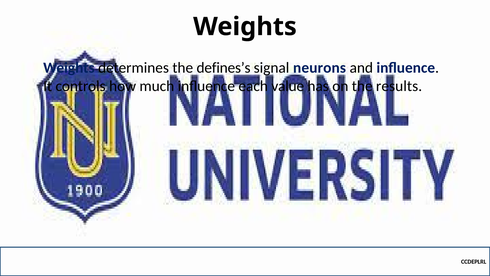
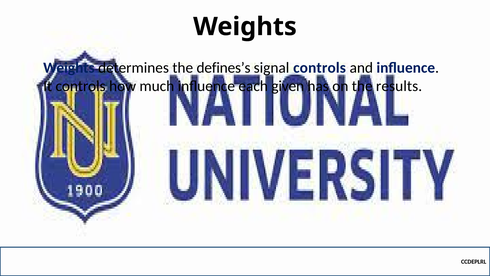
signal neurons: neurons -> controls (320, 68)
value: value -> given (288, 86)
